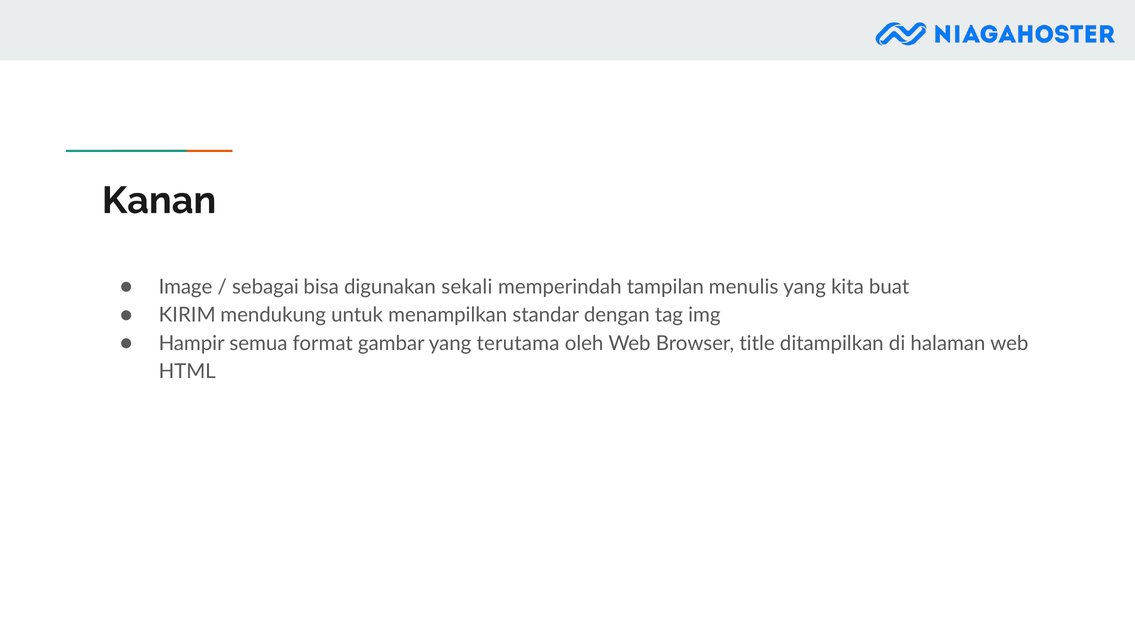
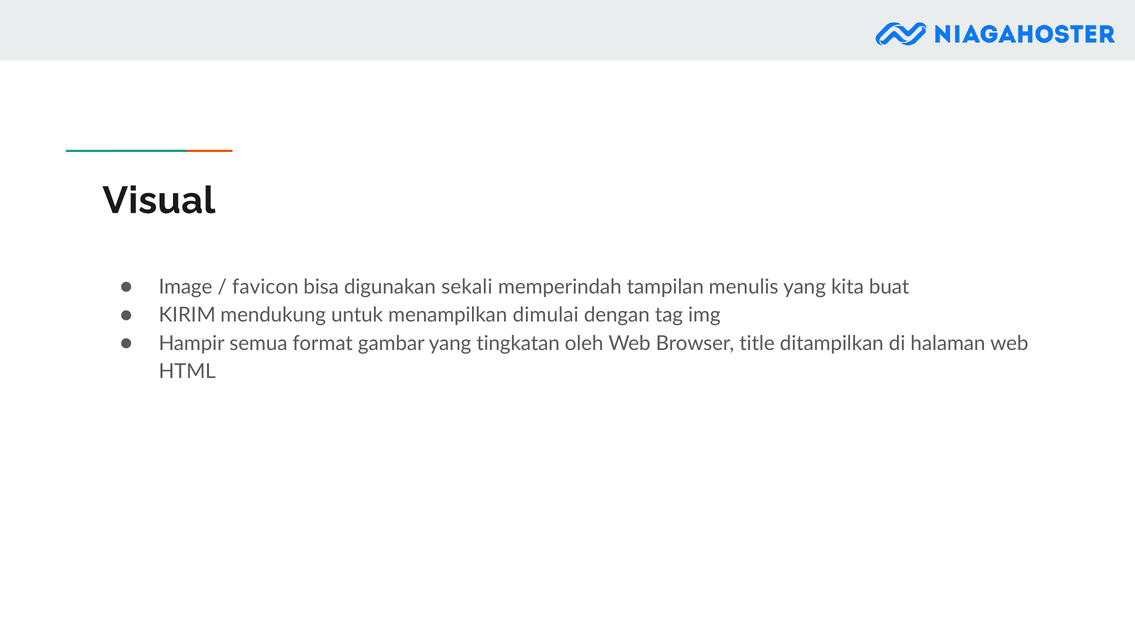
Kanan: Kanan -> Visual (159, 200)
sebagai: sebagai -> favicon (265, 287)
standar: standar -> dimulai (546, 315)
terutama: terutama -> tingkatan (518, 343)
